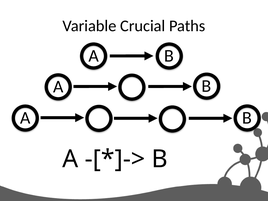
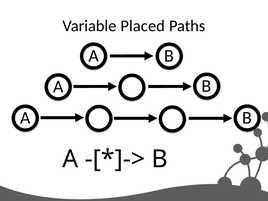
Crucial: Crucial -> Placed (143, 26)
